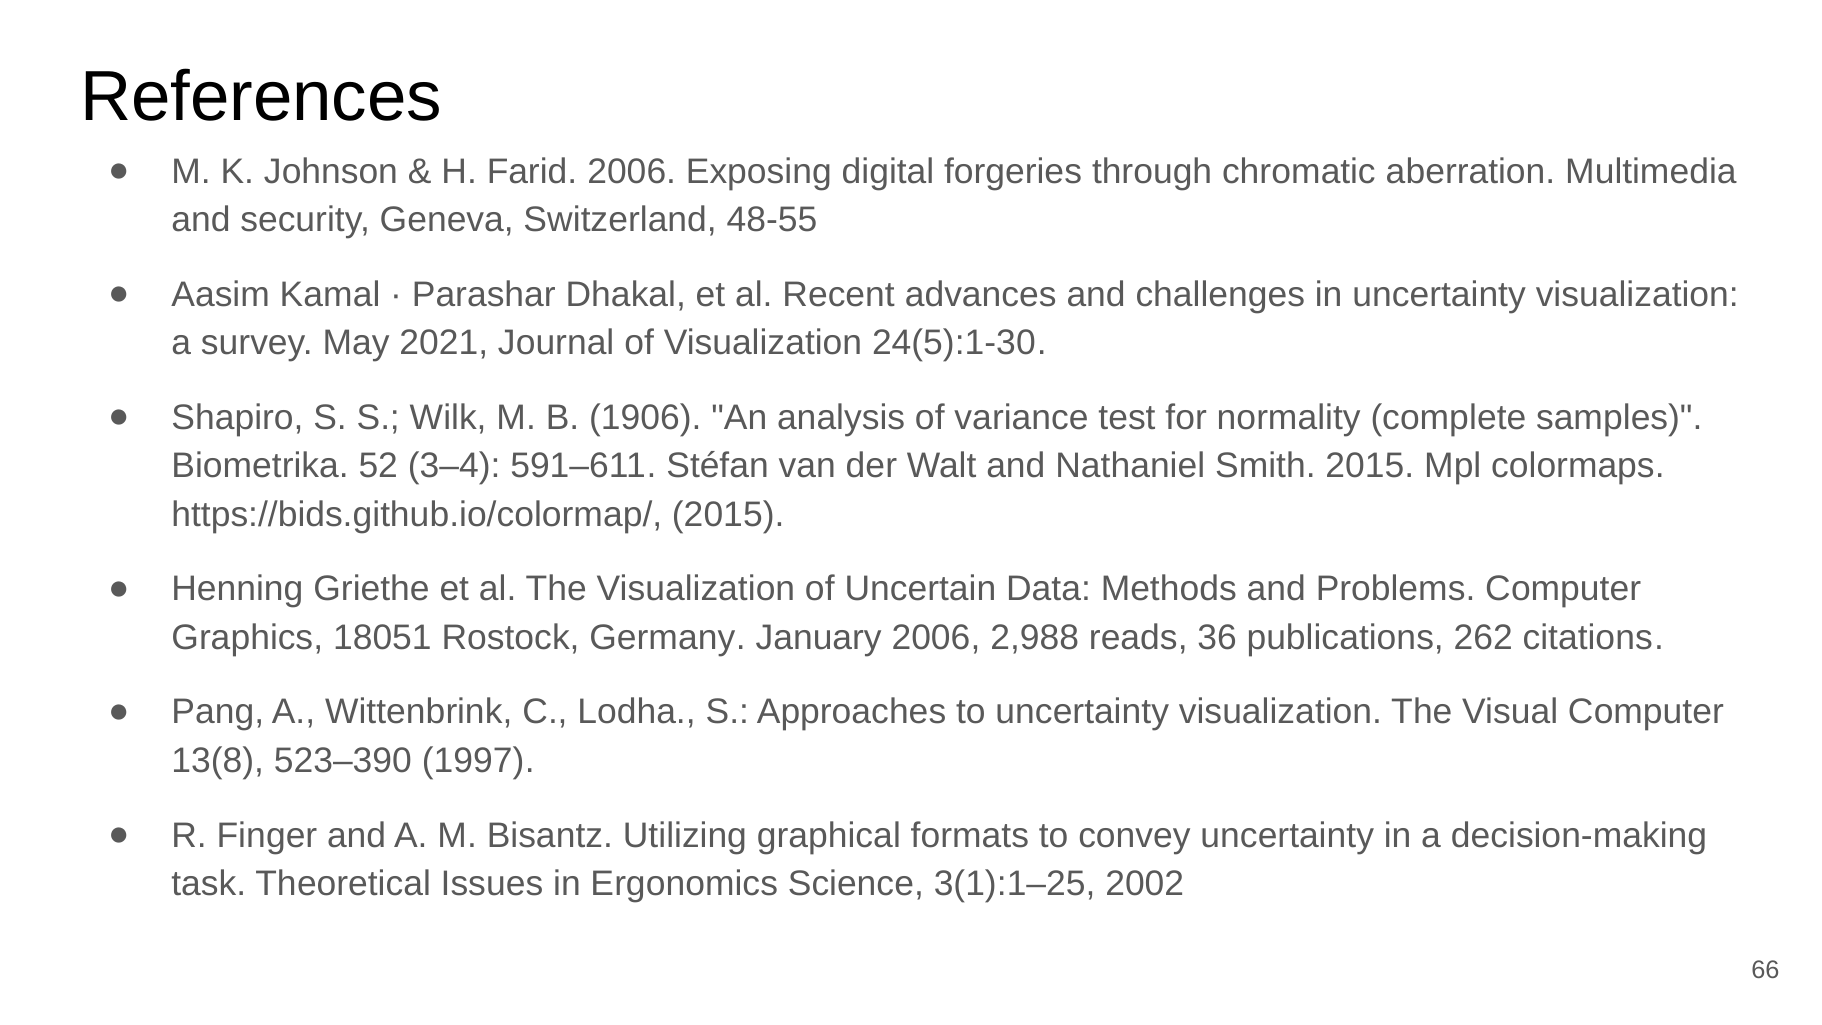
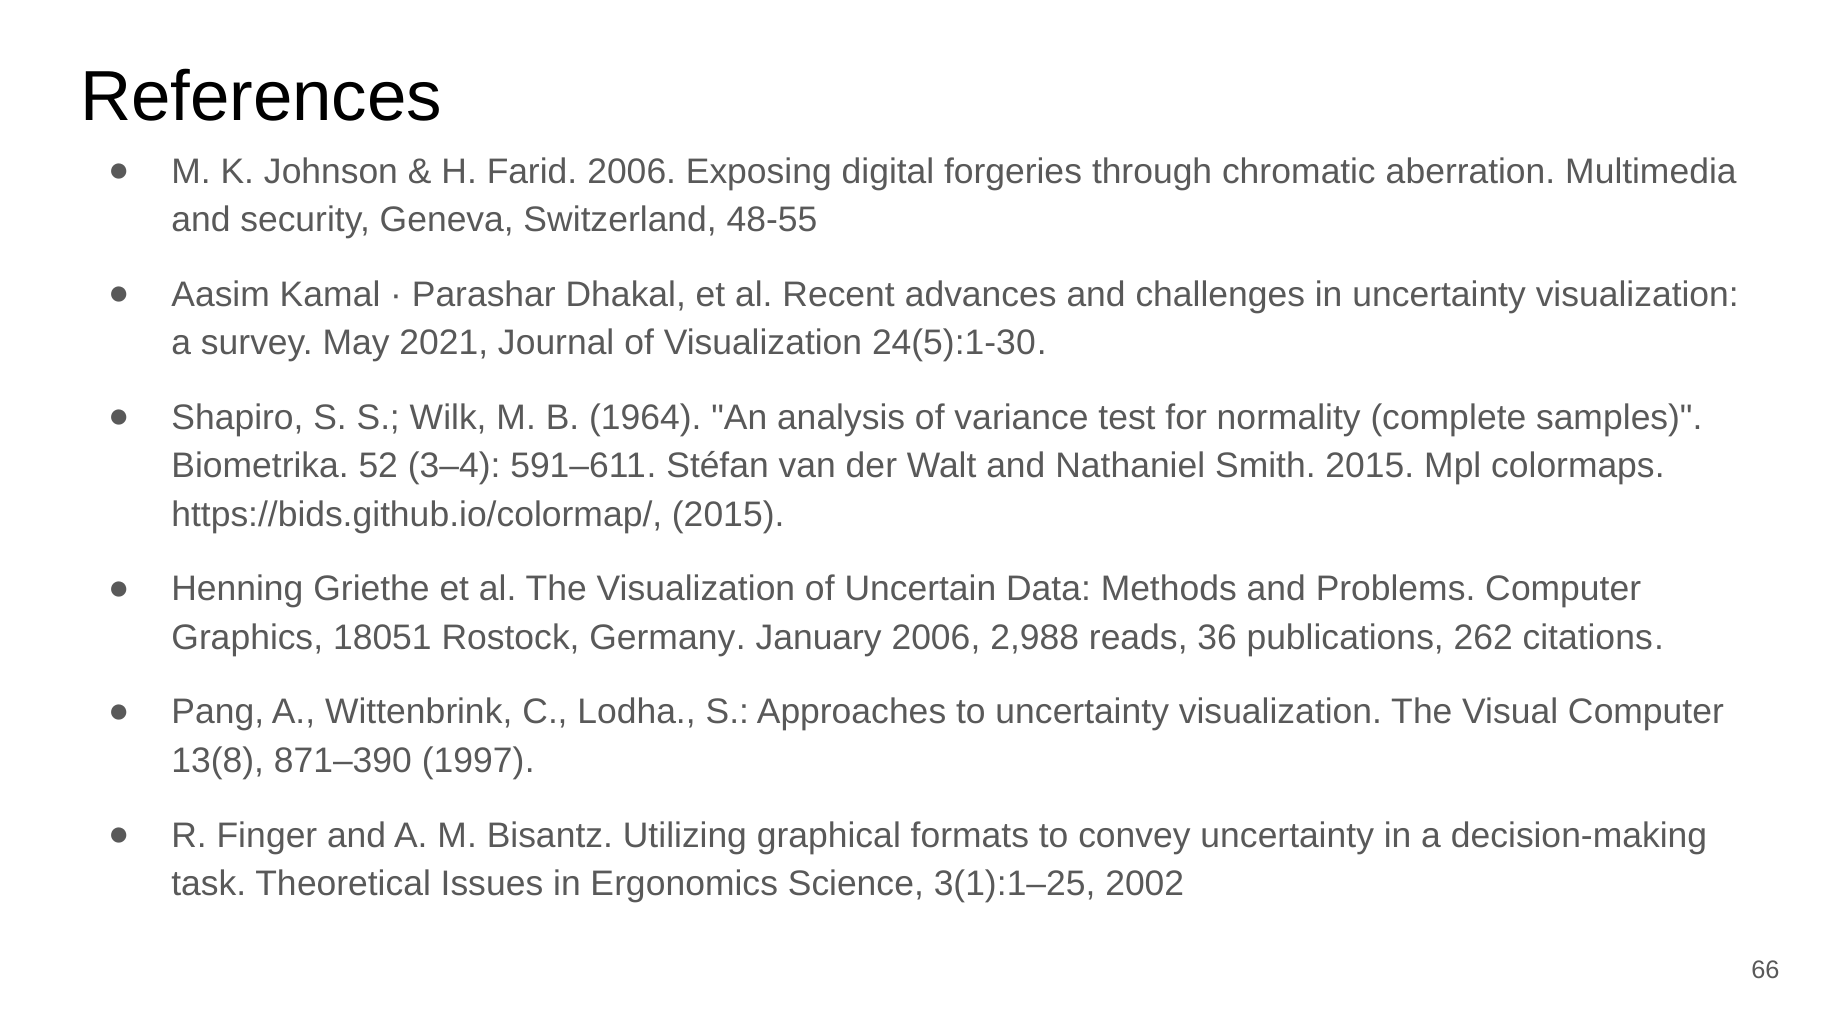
1906: 1906 -> 1964 (645, 417)
523–390: 523–390 -> 871–390 (343, 761)
